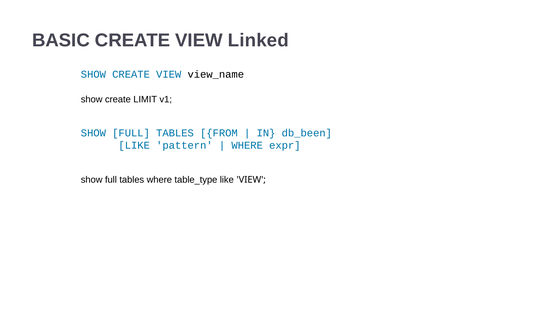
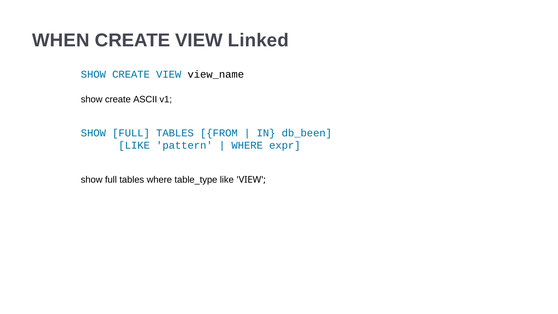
BASIC: BASIC -> WHEN (61, 40)
LIMIT: LIMIT -> ASCII (145, 99)
